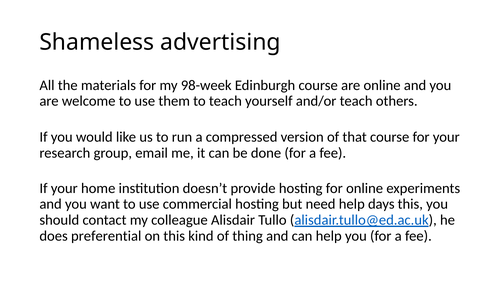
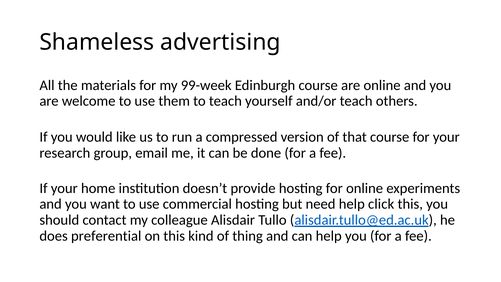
98-week: 98-week -> 99-week (206, 85)
days: days -> click (381, 204)
